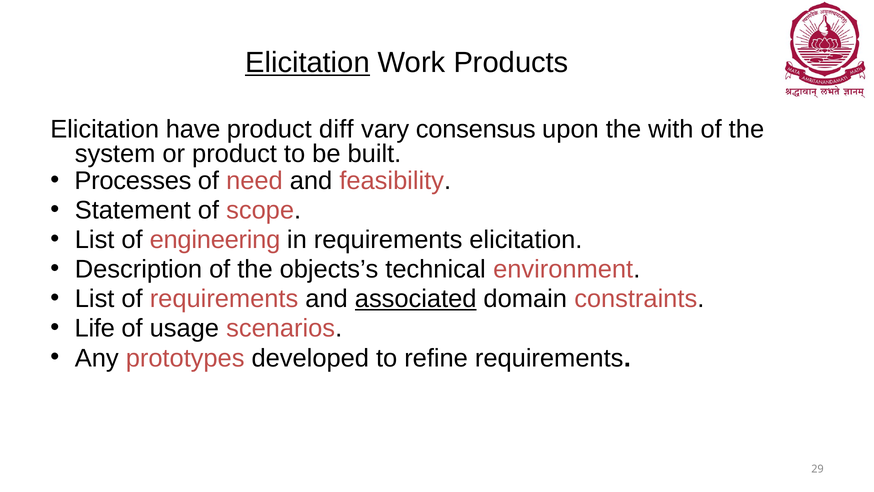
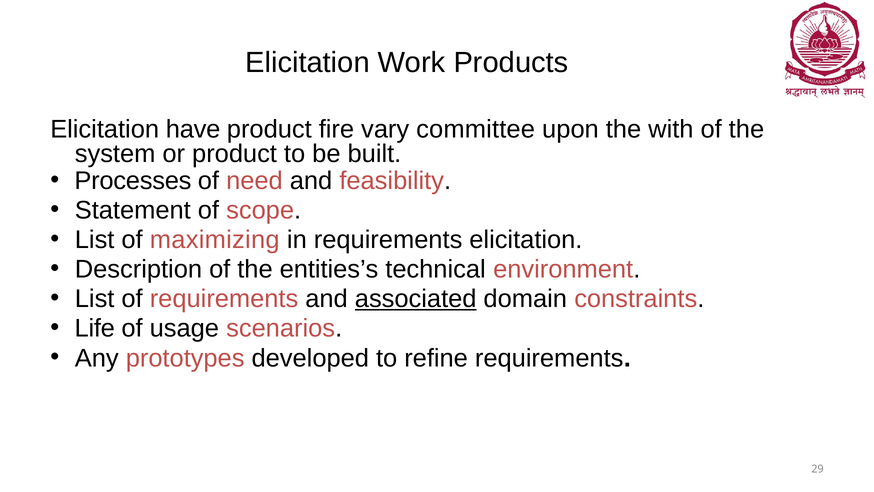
Elicitation underline: present -> none (307, 63)
diff: diff -> fire (336, 129)
consensus: consensus -> committee (476, 129)
engineering: engineering -> maximizing (215, 240)
objects’s: objects’s -> entities’s (329, 269)
